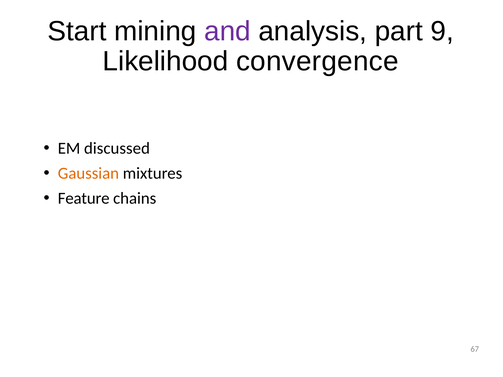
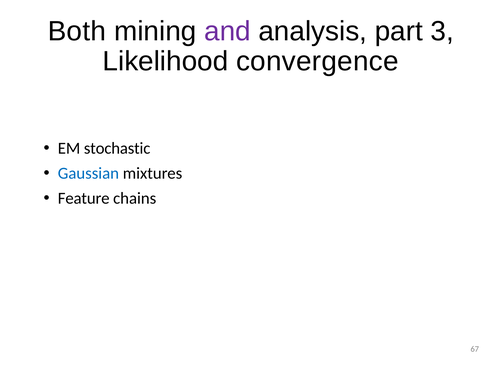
Start: Start -> Both (77, 31)
9: 9 -> 3 (442, 31)
discussed: discussed -> stochastic (117, 148)
Gaussian colour: orange -> blue (88, 173)
